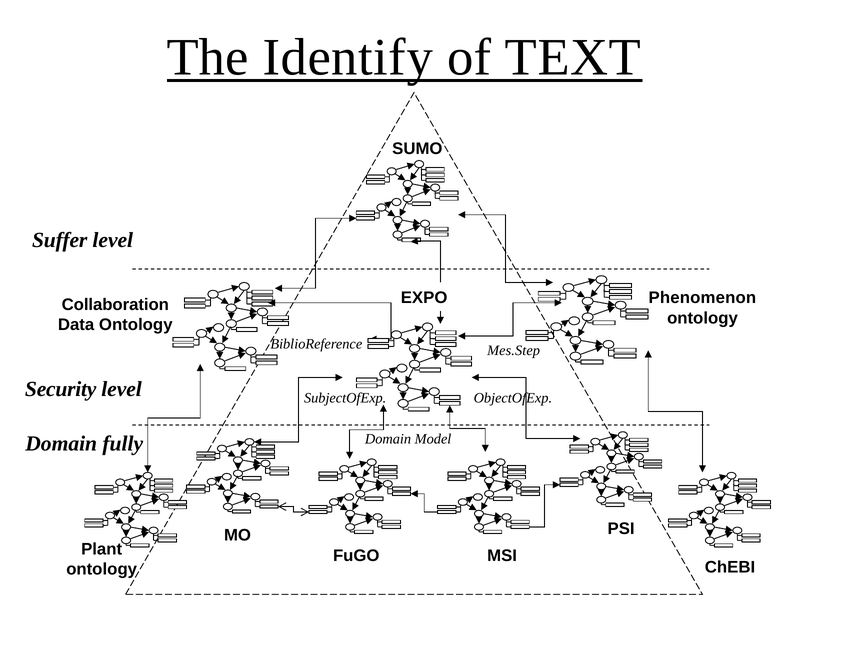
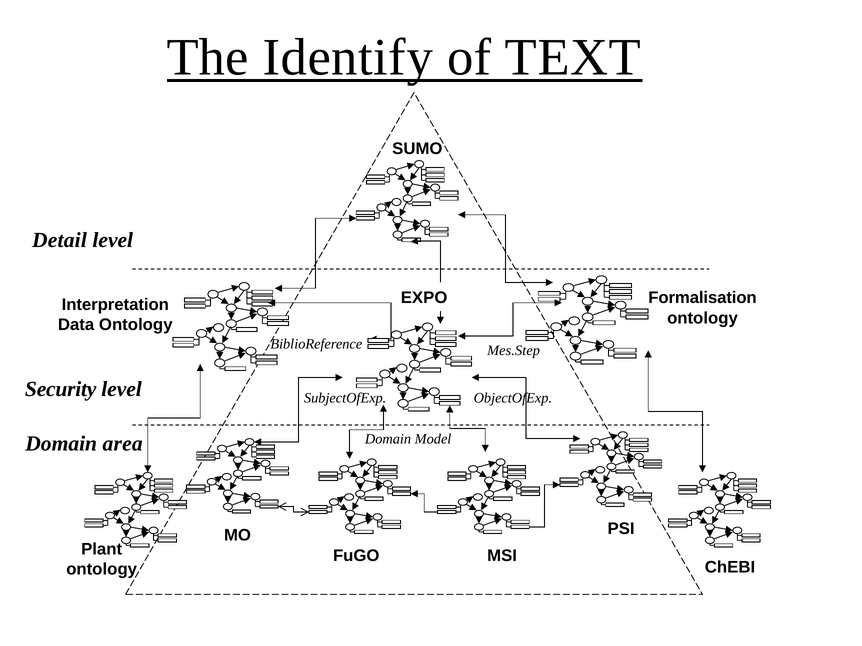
Suffer: Suffer -> Detail (59, 240)
Phenomenon: Phenomenon -> Formalisation (703, 298)
Collaboration: Collaboration -> Interpretation (115, 305)
fully: fully -> area (123, 444)
